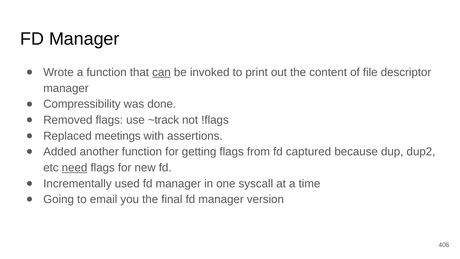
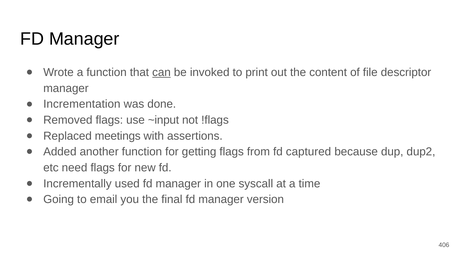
Compressibility: Compressibility -> Incrementation (82, 104)
~track: ~track -> ~input (163, 120)
need underline: present -> none (75, 168)
